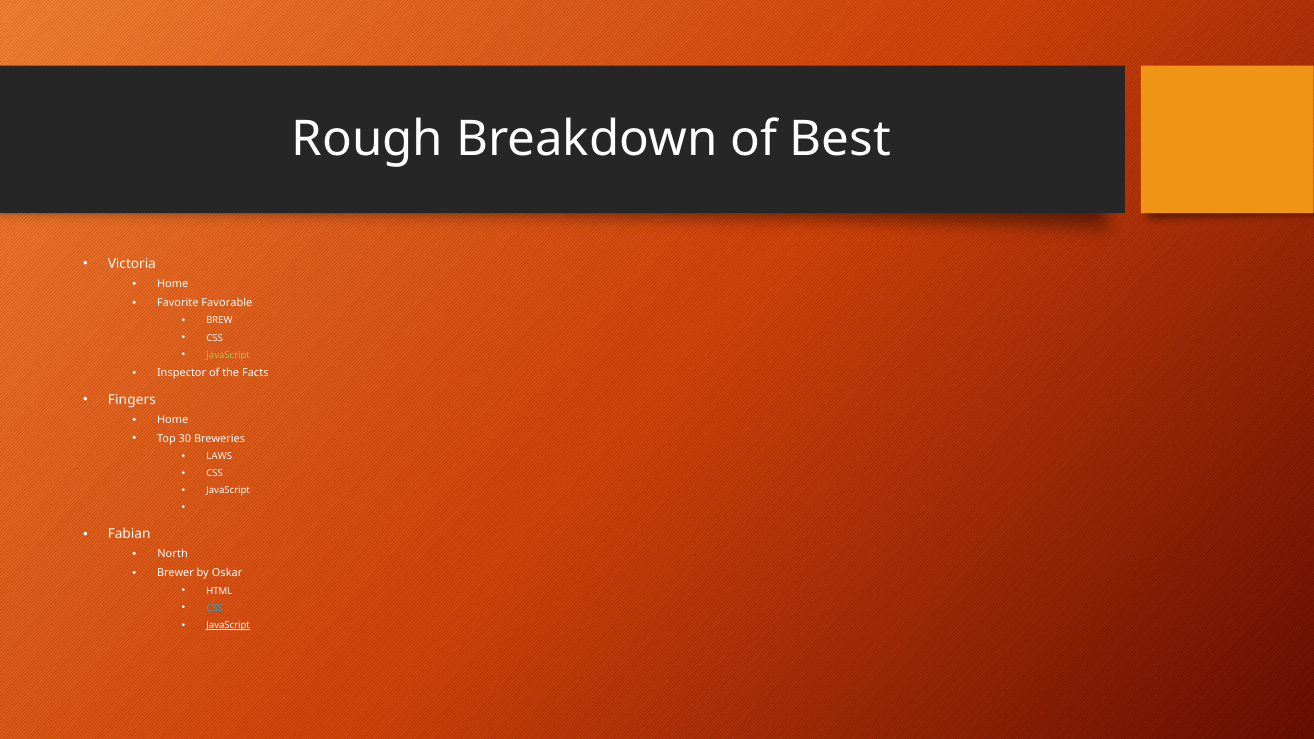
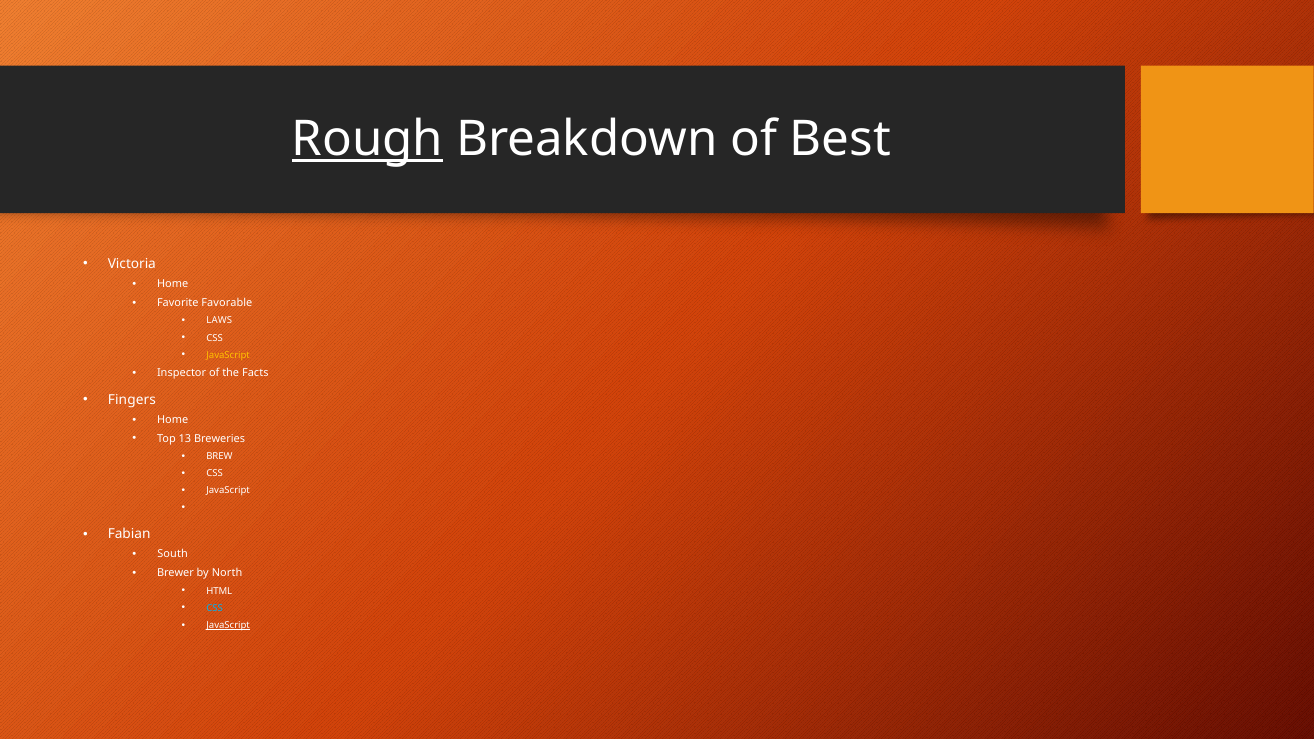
Rough underline: none -> present (368, 139)
BREW: BREW -> LAWS (219, 321)
JavaScript colour: light green -> yellow (228, 355)
30: 30 -> 13 (185, 439)
LAWS: LAWS -> BREW (219, 457)
North: North -> South (173, 554)
Oskar: Oskar -> North (227, 573)
